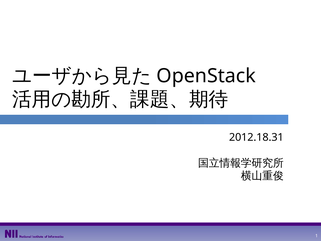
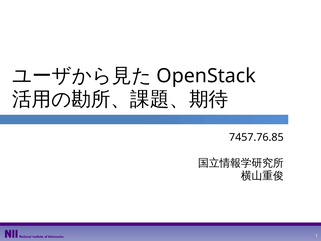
2012.18.31: 2012.18.31 -> 7457.76.85 (256, 137)
